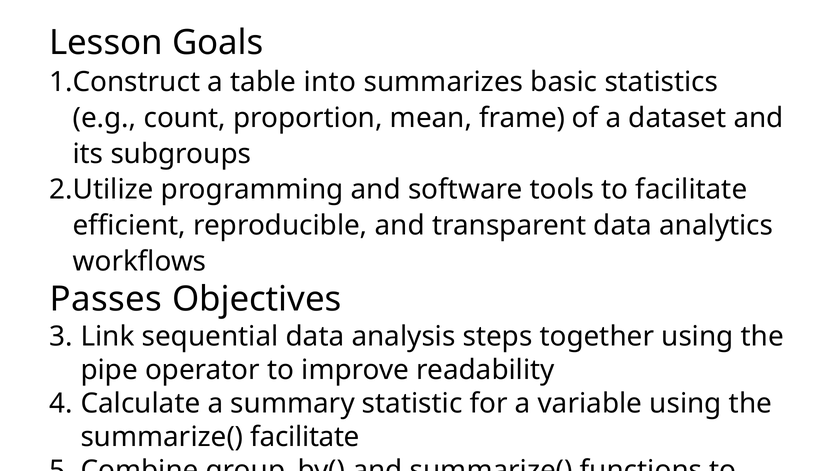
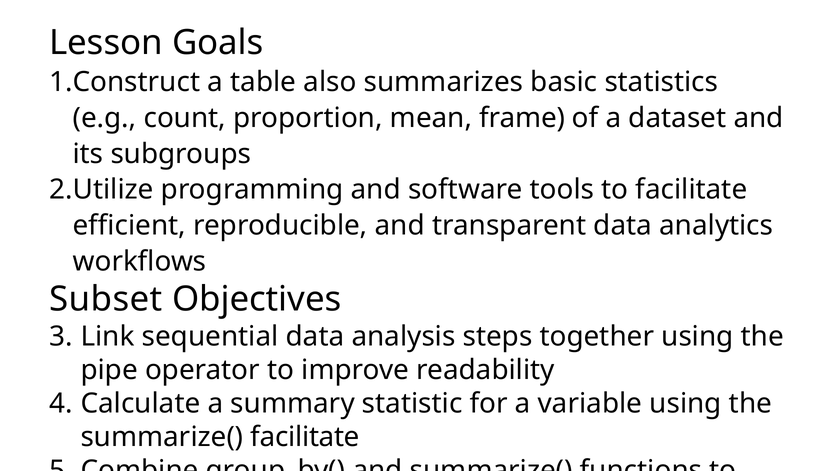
into: into -> also (330, 82)
Passes: Passes -> Subset (106, 299)
